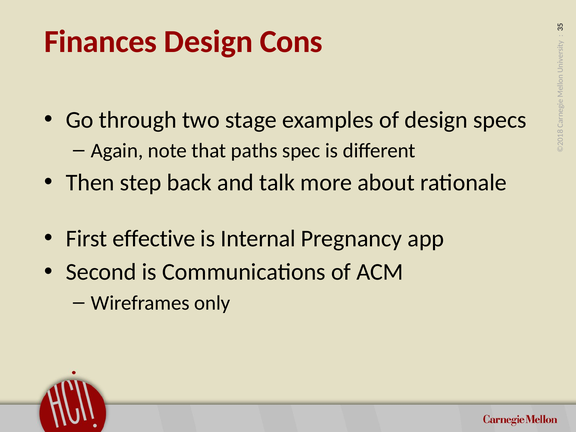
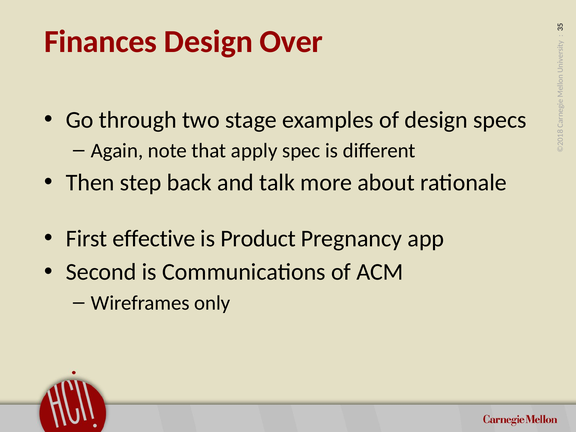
Cons: Cons -> Over (291, 42)
paths: paths -> apply (254, 151)
Internal: Internal -> Product (258, 238)
